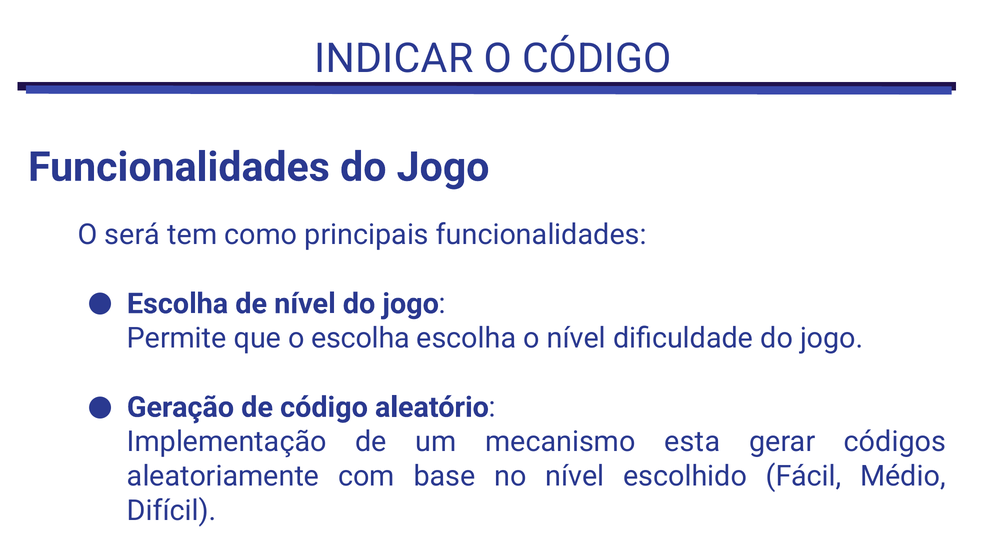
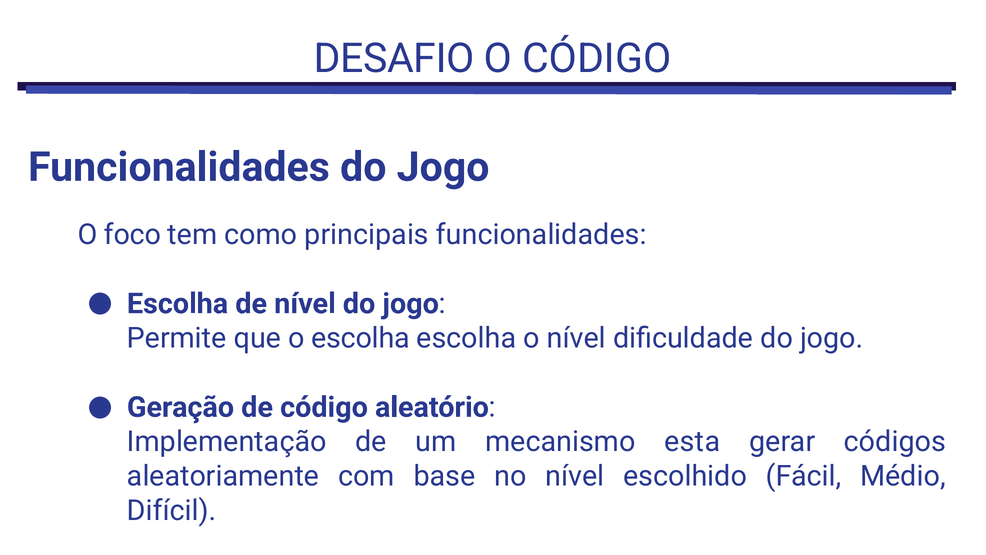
INDICAR: INDICAR -> DESAFIO (394, 59)
será: será -> foco (132, 235)
